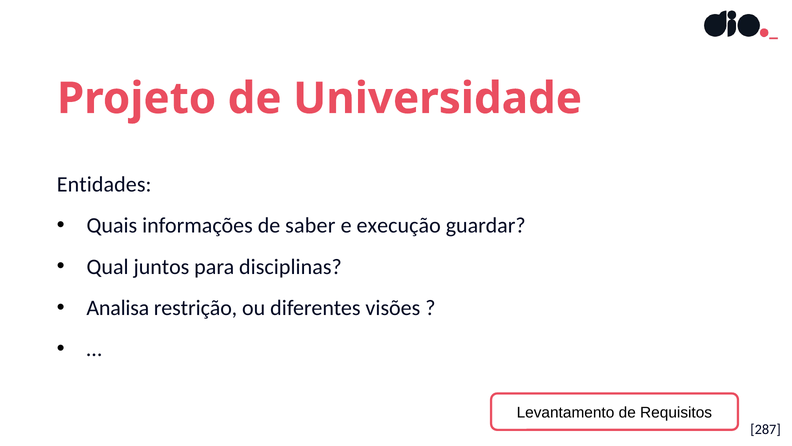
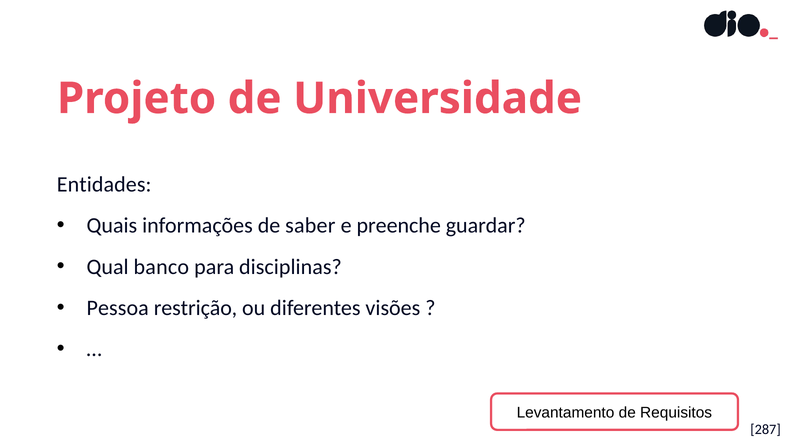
execução: execução -> preenche (399, 225)
juntos: juntos -> banco (161, 267)
Analisa: Analisa -> Pessoa (118, 308)
